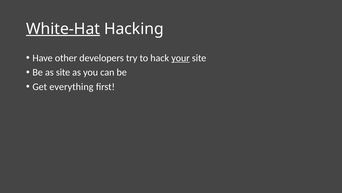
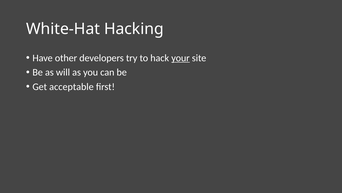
White-Hat underline: present -> none (63, 29)
as site: site -> will (63, 72)
everything: everything -> acceptable (71, 87)
